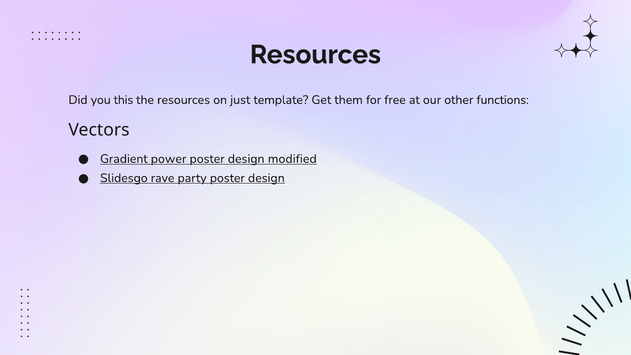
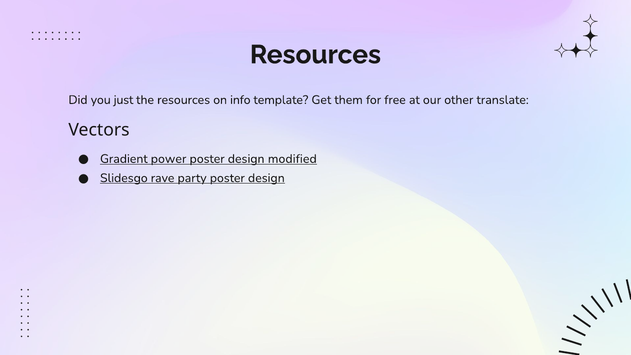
this: this -> just (123, 100)
just: just -> info (240, 100)
functions: functions -> translate (503, 100)
